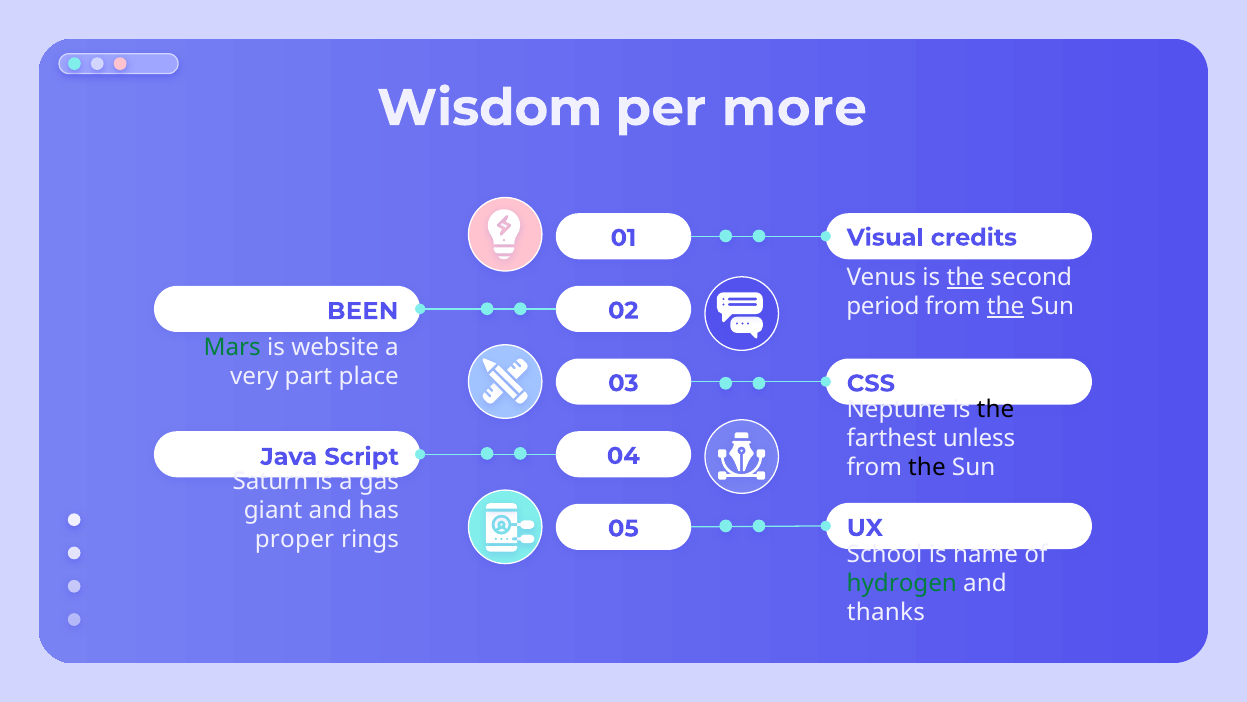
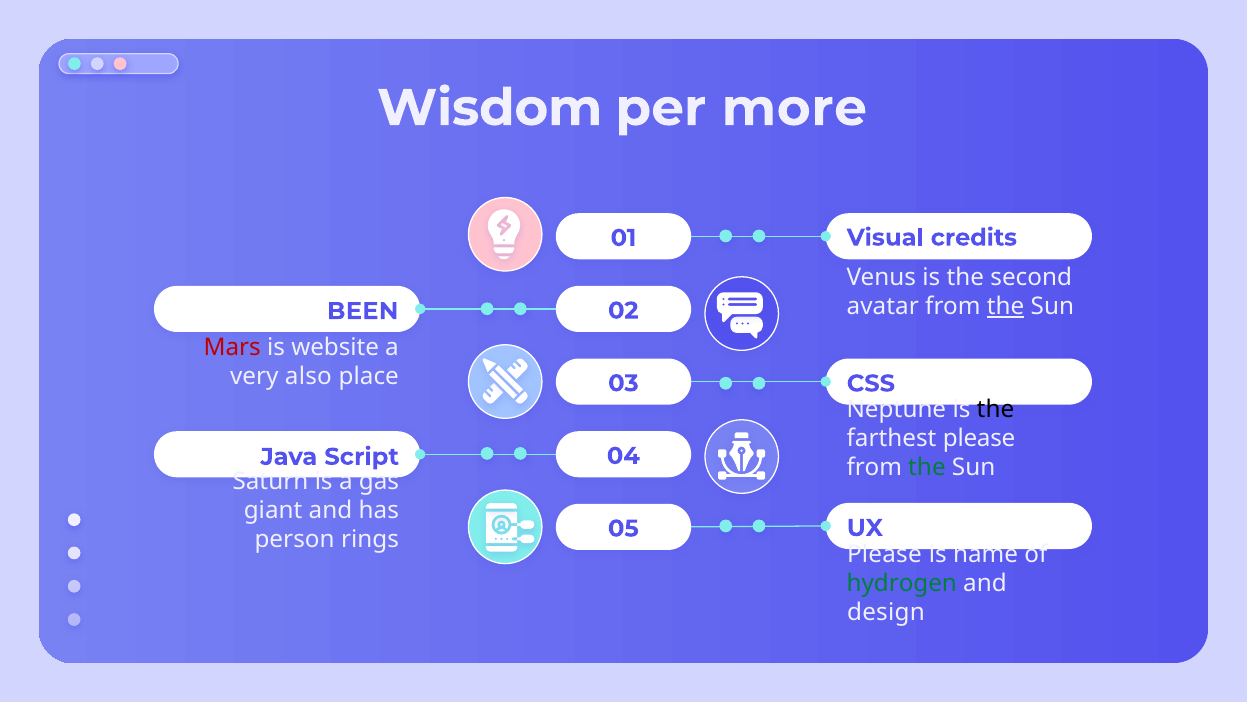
the underline: present -> none (965, 277)
period: period -> avatar (883, 306)
Mars colour: green -> red (232, 347)
part: part -> also (308, 377)
farthest unless: unless -> please (979, 438)
the colour: black -> green (927, 467)
proper: proper -> person (295, 539)
School: School -> Please (884, 554)
thanks: thanks -> design (886, 612)
